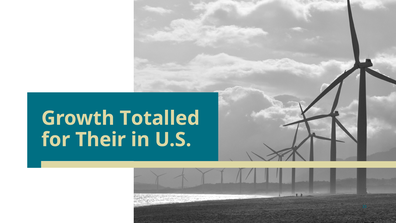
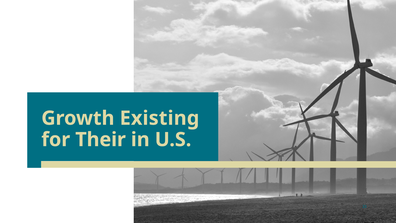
Totalled: Totalled -> Existing (159, 118)
